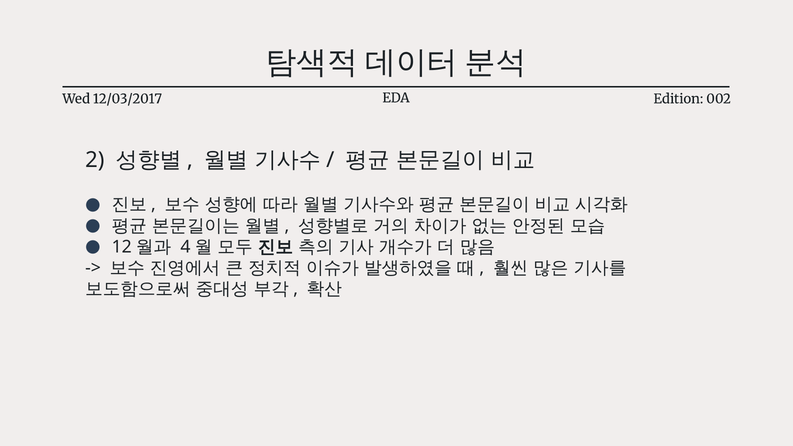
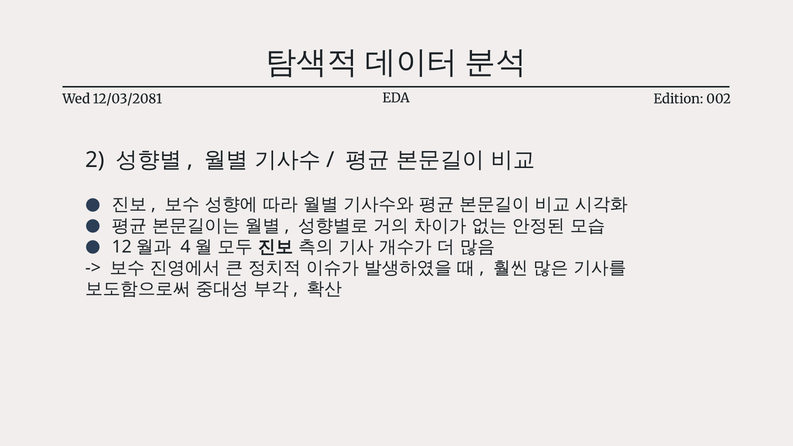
12/03/2017: 12/03/2017 -> 12/03/2081 (127, 99)
